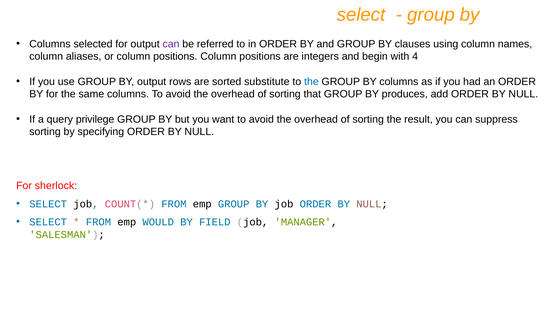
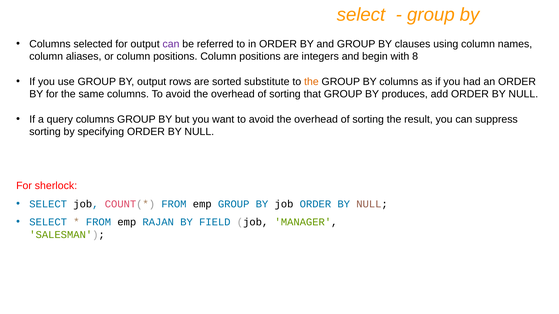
4: 4 -> 8 (415, 57)
the colour: blue -> orange (311, 82)
query privilege: privilege -> columns (95, 119)
WOULD: WOULD -> RAJAN (158, 222)
